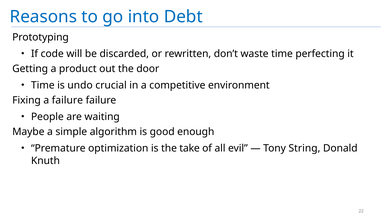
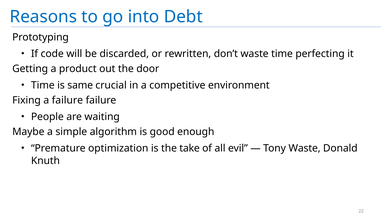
undo: undo -> same (80, 85)
Tony String: String -> Waste (305, 148)
